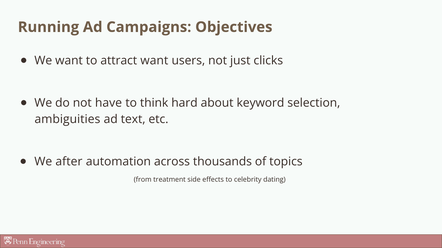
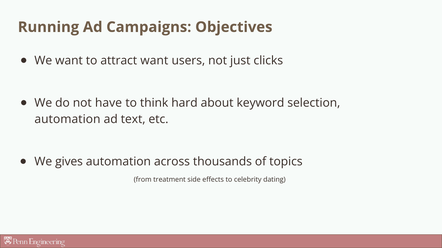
ambiguities: ambiguities -> automation (67, 120)
after: after -> gives (69, 162)
